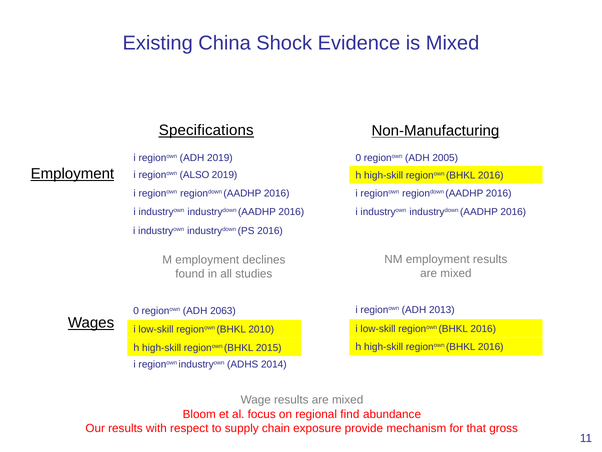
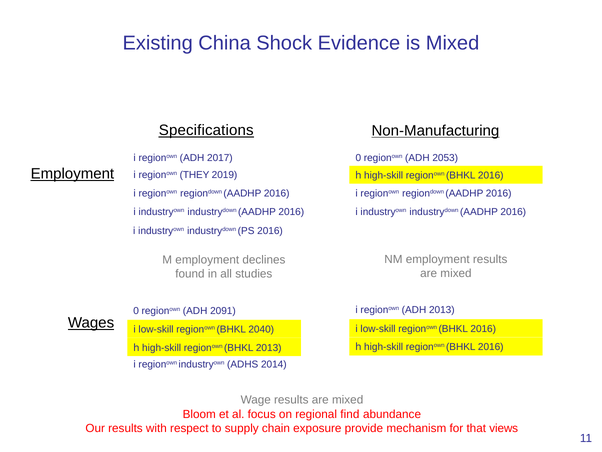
2005: 2005 -> 2053 (445, 158)
ADH 2019: 2019 -> 2017 (220, 158)
ALSO: ALSO -> THEY (195, 175)
2063: 2063 -> 2091 (223, 310)
2010: 2010 -> 2040 (261, 329)
BHKL 2015: 2015 -> 2013 (269, 347)
gross: gross -> views (504, 428)
